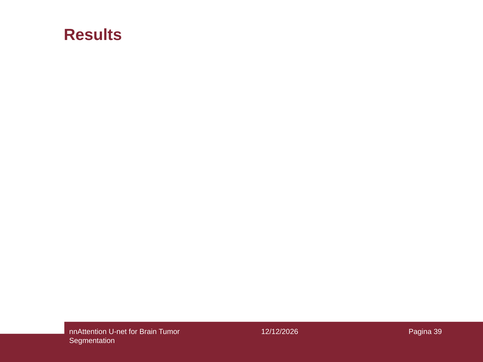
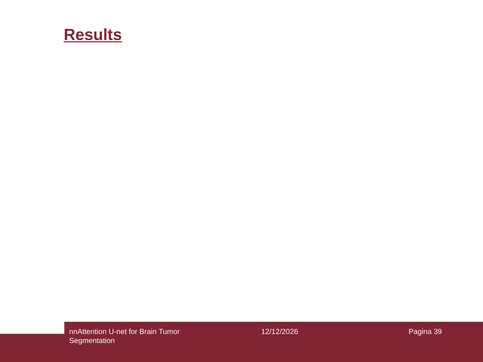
Results underline: none -> present (93, 35)
